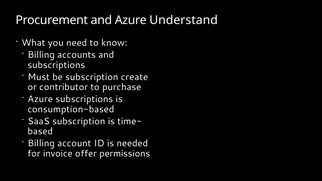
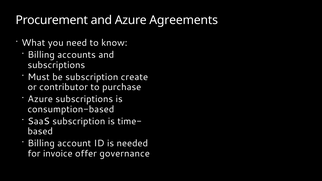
Understand: Understand -> Agreements (184, 20)
permissions: permissions -> governance (125, 154)
